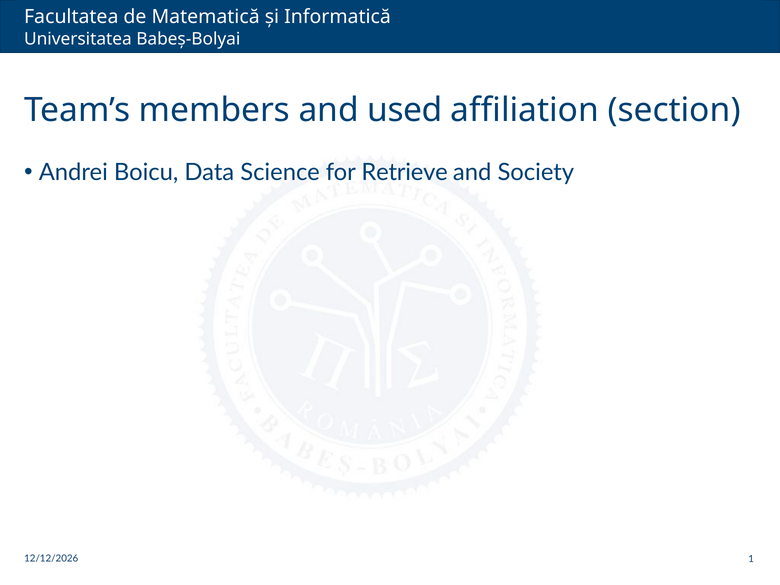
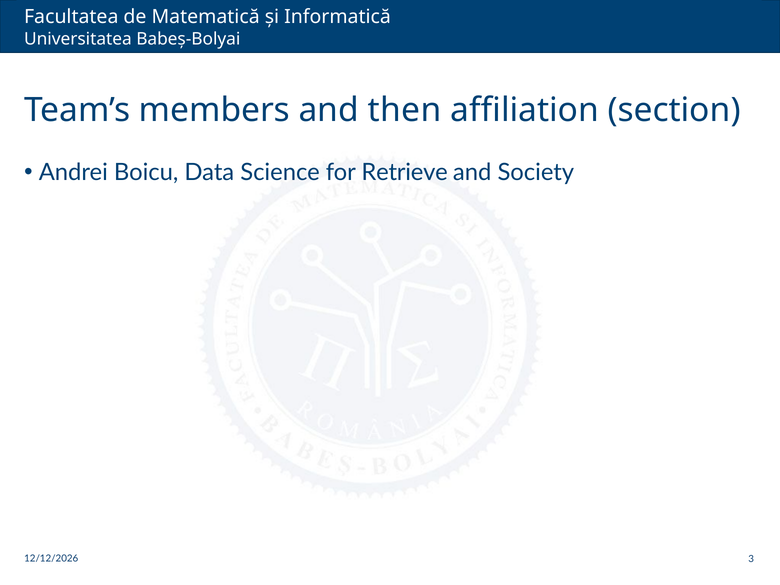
used: used -> then (405, 110)
1: 1 -> 3 (751, 559)
